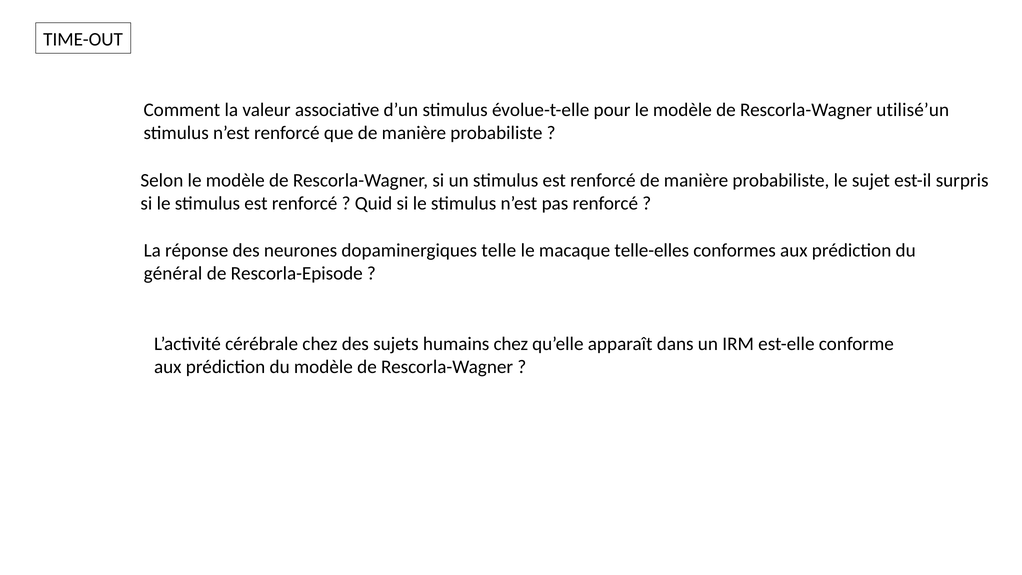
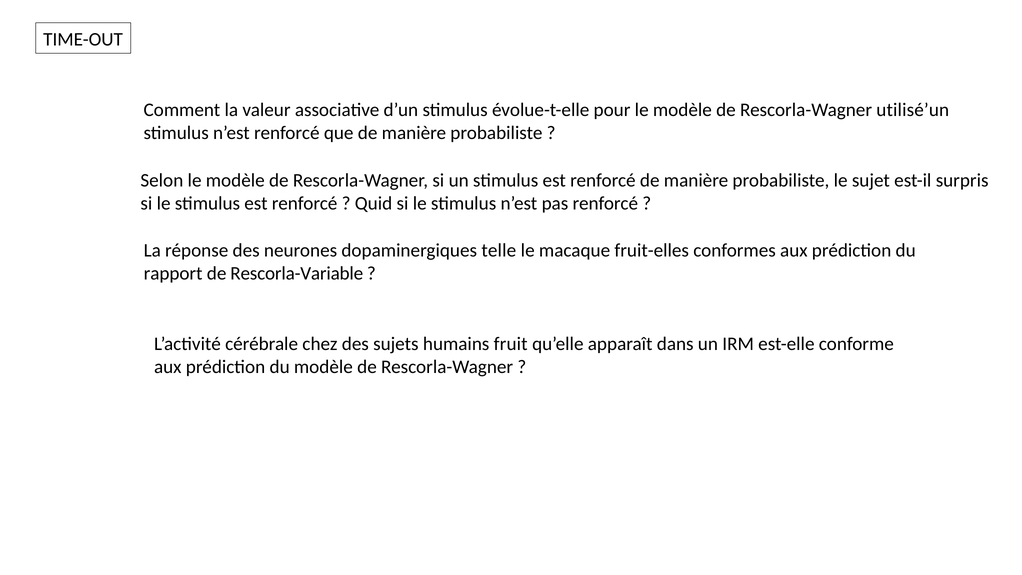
telle-elles: telle-elles -> fruit-elles (652, 251)
général: général -> rapport (173, 274)
Rescorla-Episode: Rescorla-Episode -> Rescorla-Variable (297, 274)
humains chez: chez -> fruit (511, 344)
